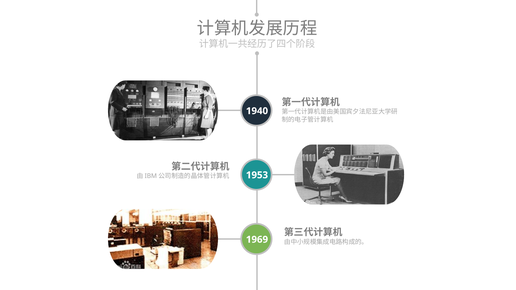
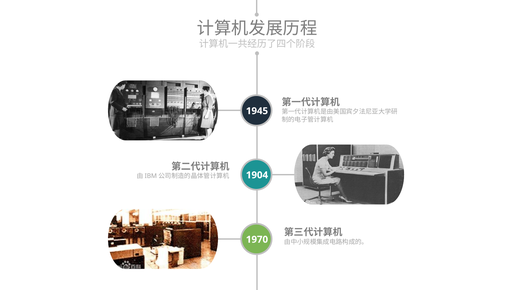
1940: 1940 -> 1945 (257, 111)
1953: 1953 -> 1904 (257, 175)
1969: 1969 -> 1970 (257, 240)
